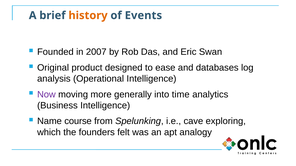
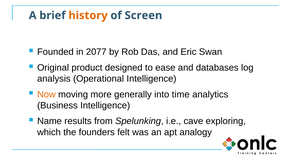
Events: Events -> Screen (143, 15)
2007: 2007 -> 2077 (96, 52)
Now colour: purple -> orange (46, 95)
course: course -> results (78, 121)
